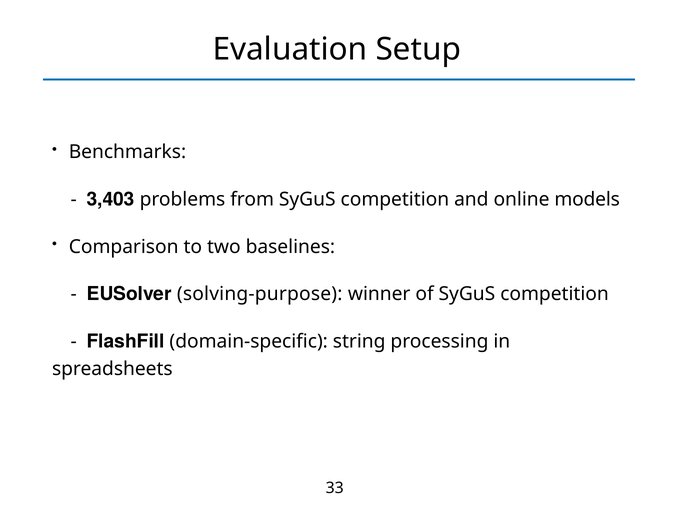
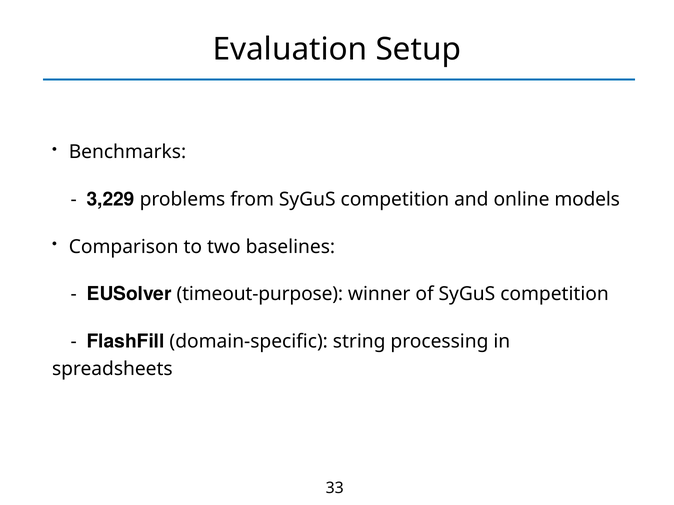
3,403: 3,403 -> 3,229 (111, 200)
solving-purpose: solving-purpose -> timeout-purpose (260, 294)
